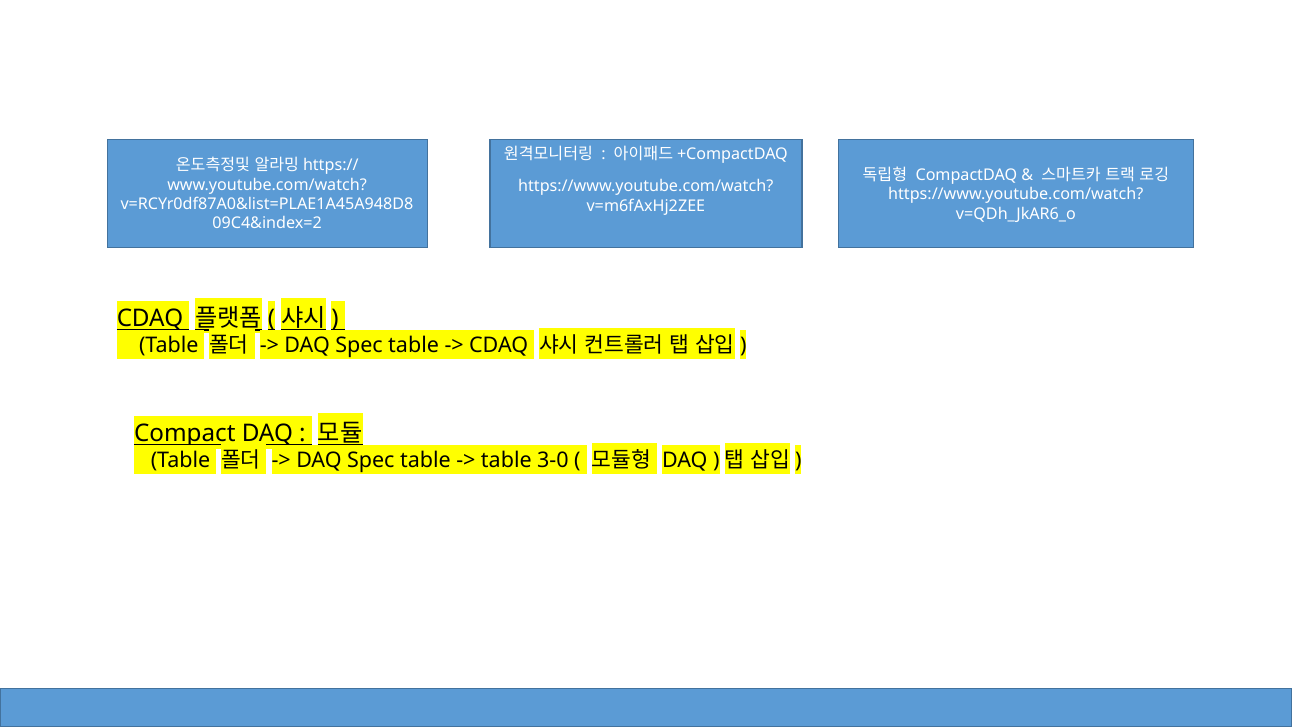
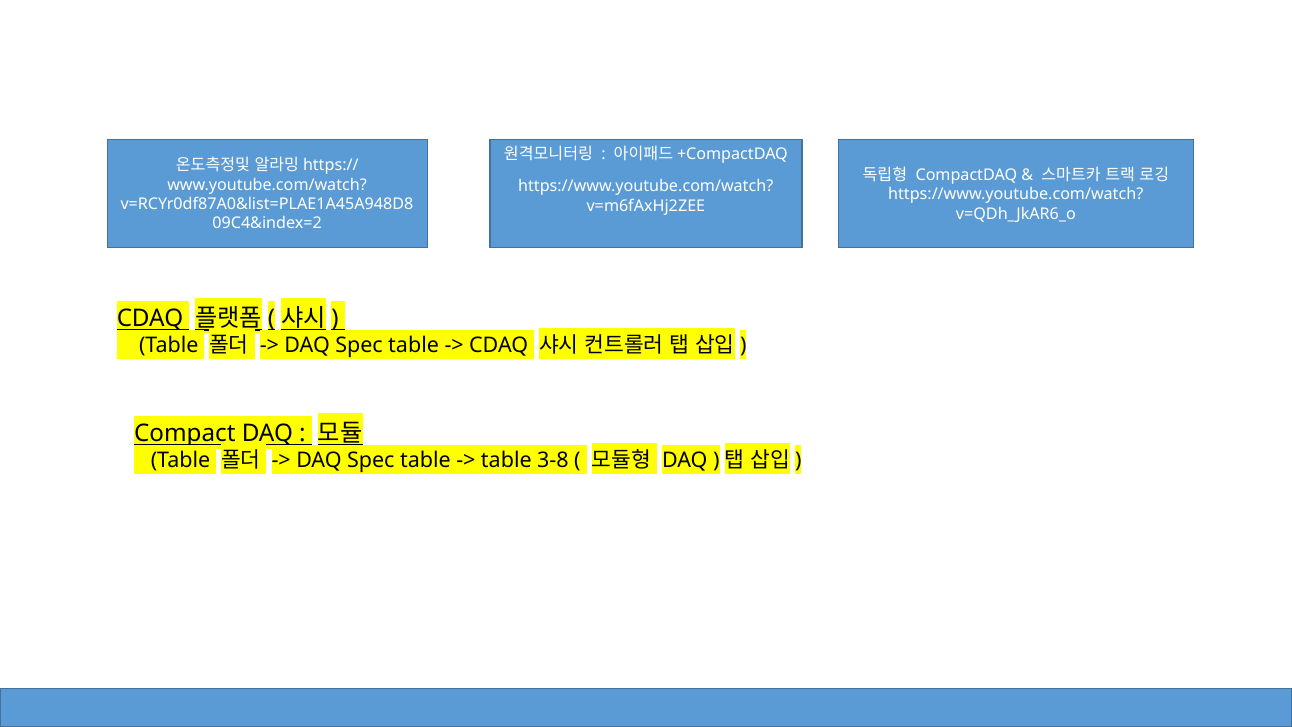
3-0: 3-0 -> 3-8 (553, 461)
